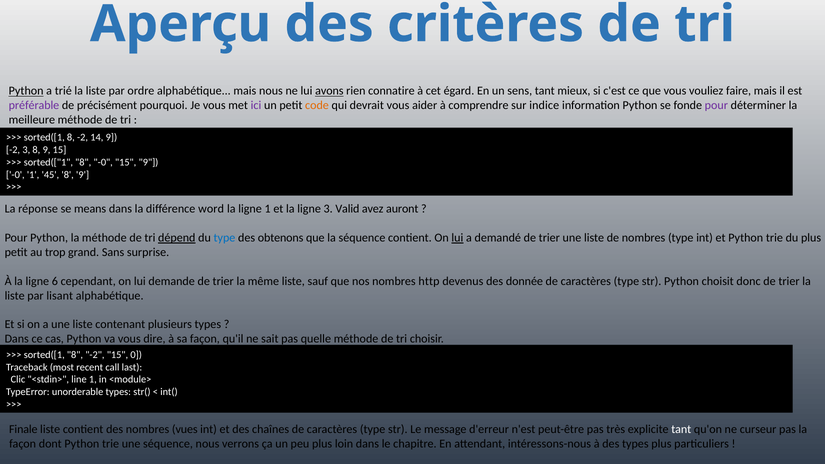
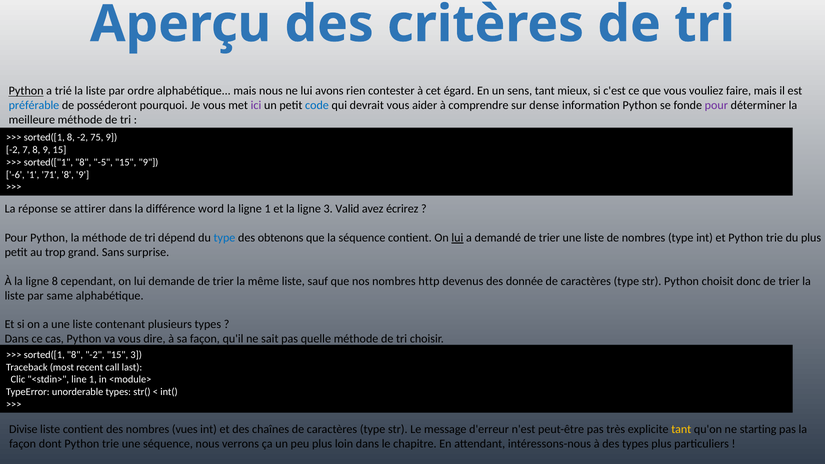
avons underline: present -> none (329, 91)
connatire: connatire -> contester (391, 91)
préférable colour: purple -> blue (34, 105)
précisément: précisément -> posséderont (107, 105)
code colour: orange -> blue (317, 105)
indice: indice -> dense (544, 105)
14: 14 -> 75 (97, 138)
-2 3: 3 -> 7 (26, 150)
8 -0: -0 -> -5 (103, 162)
-0: -0 -> -6 (15, 175)
45: 45 -> 71 (50, 175)
means: means -> attirer (90, 209)
auront: auront -> écrirez (402, 209)
dépend underline: present -> none (177, 238)
ligne 6: 6 -> 8 (55, 281)
lisant: lisant -> same (60, 296)
15 0: 0 -> 3 (136, 355)
Finale: Finale -> Divise (23, 430)
tant colour: white -> yellow (681, 430)
curseur: curseur -> starting (758, 430)
